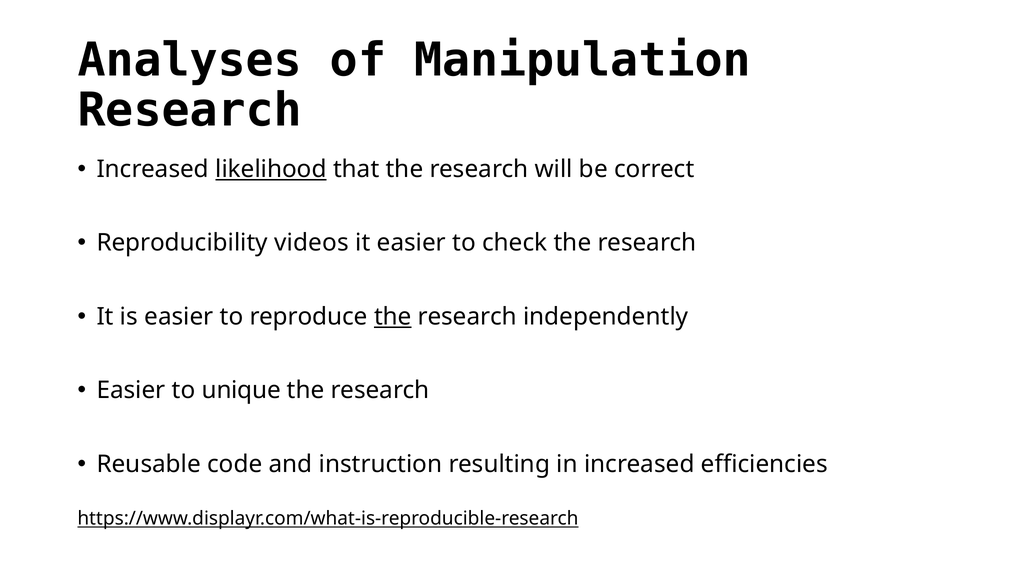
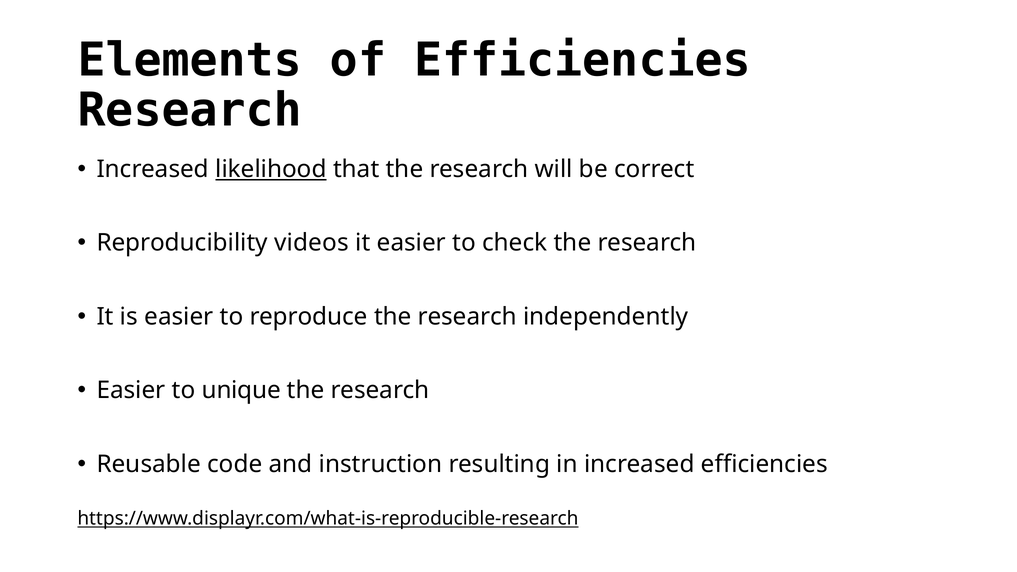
Analyses: Analyses -> Elements (190, 60)
of Manipulation: Manipulation -> Efficiencies (582, 60)
the underline: present -> none (393, 317)
